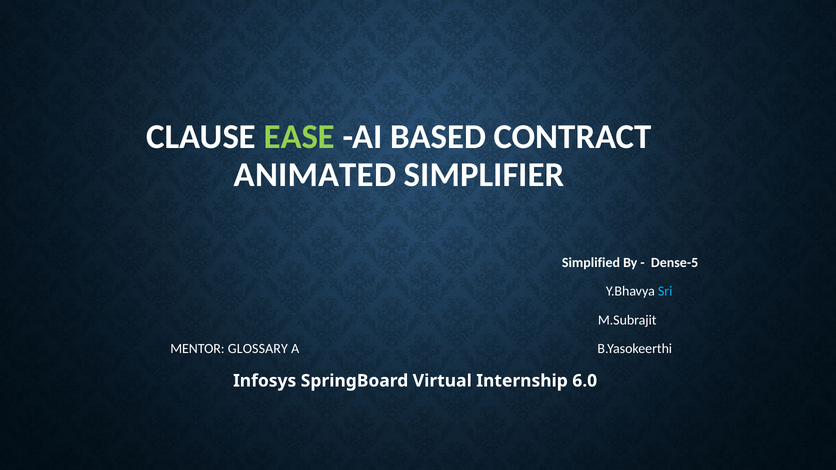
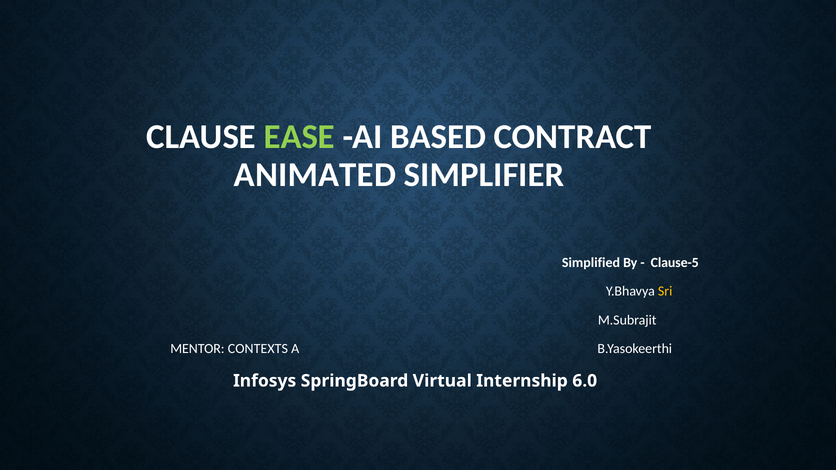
Dense-5: Dense-5 -> Clause-5 (675, 263)
Sri colour: light blue -> yellow (665, 292)
GLOSSARY: GLOSSARY -> CONTEXTS (258, 349)
